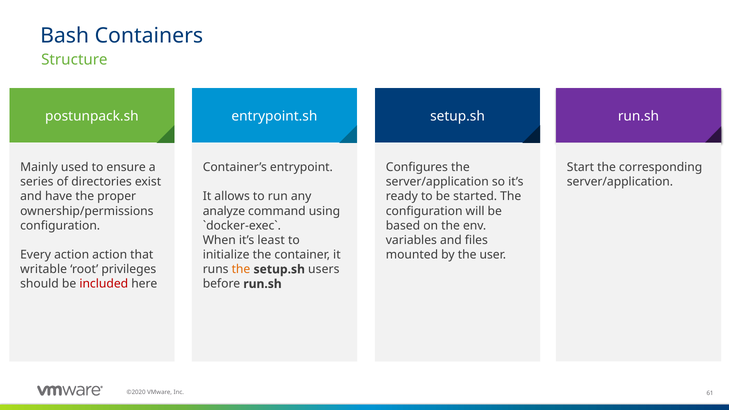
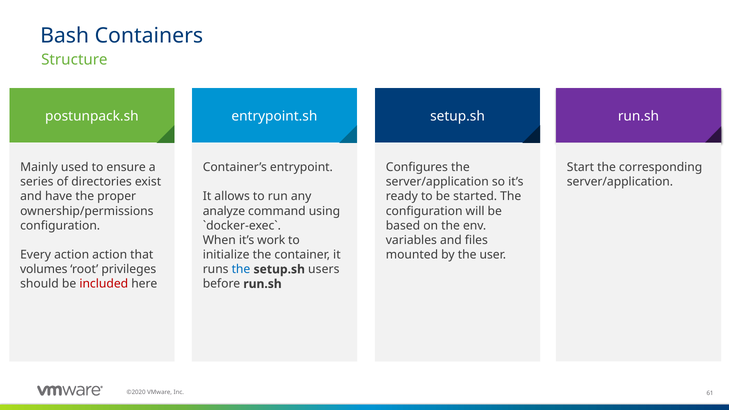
least: least -> work (271, 240)
writable: writable -> volumes (44, 269)
the colour: orange -> blue (241, 269)
